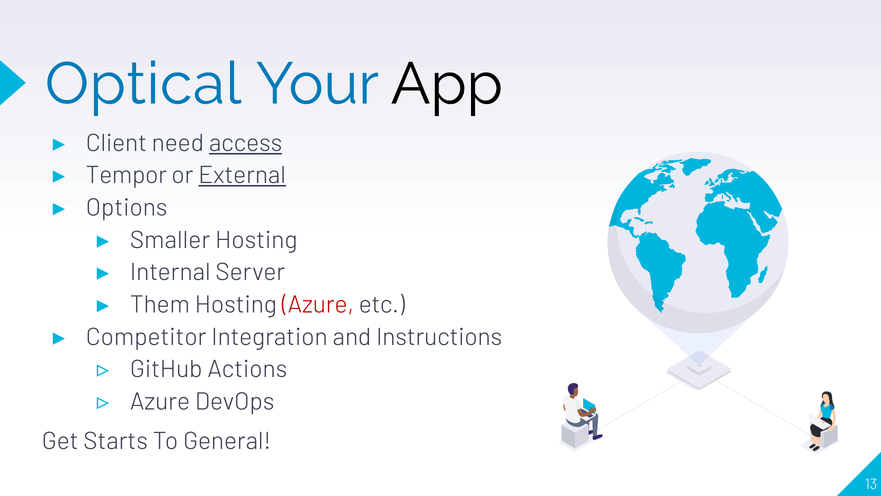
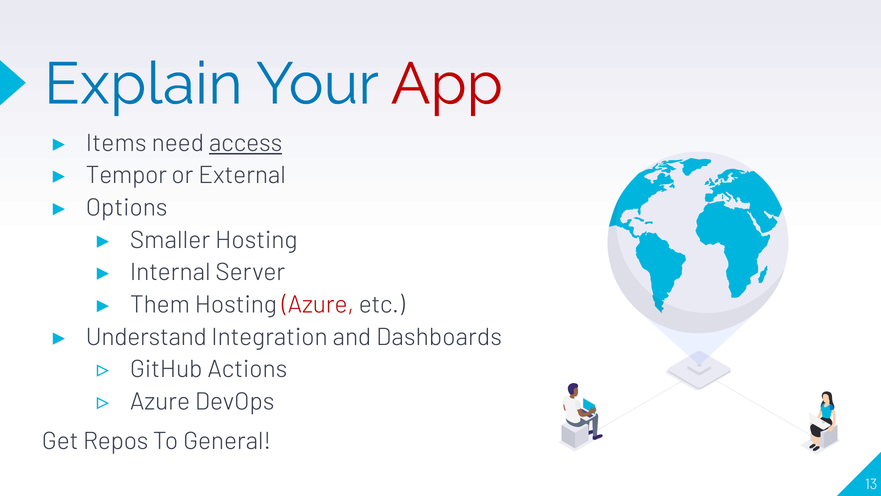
Optical: Optical -> Explain (143, 84)
App colour: black -> red (447, 84)
Client: Client -> Items (116, 143)
External underline: present -> none (242, 175)
Competitor: Competitor -> Understand (146, 337)
Instructions: Instructions -> Dashboards (439, 337)
Starts: Starts -> Repos (116, 441)
